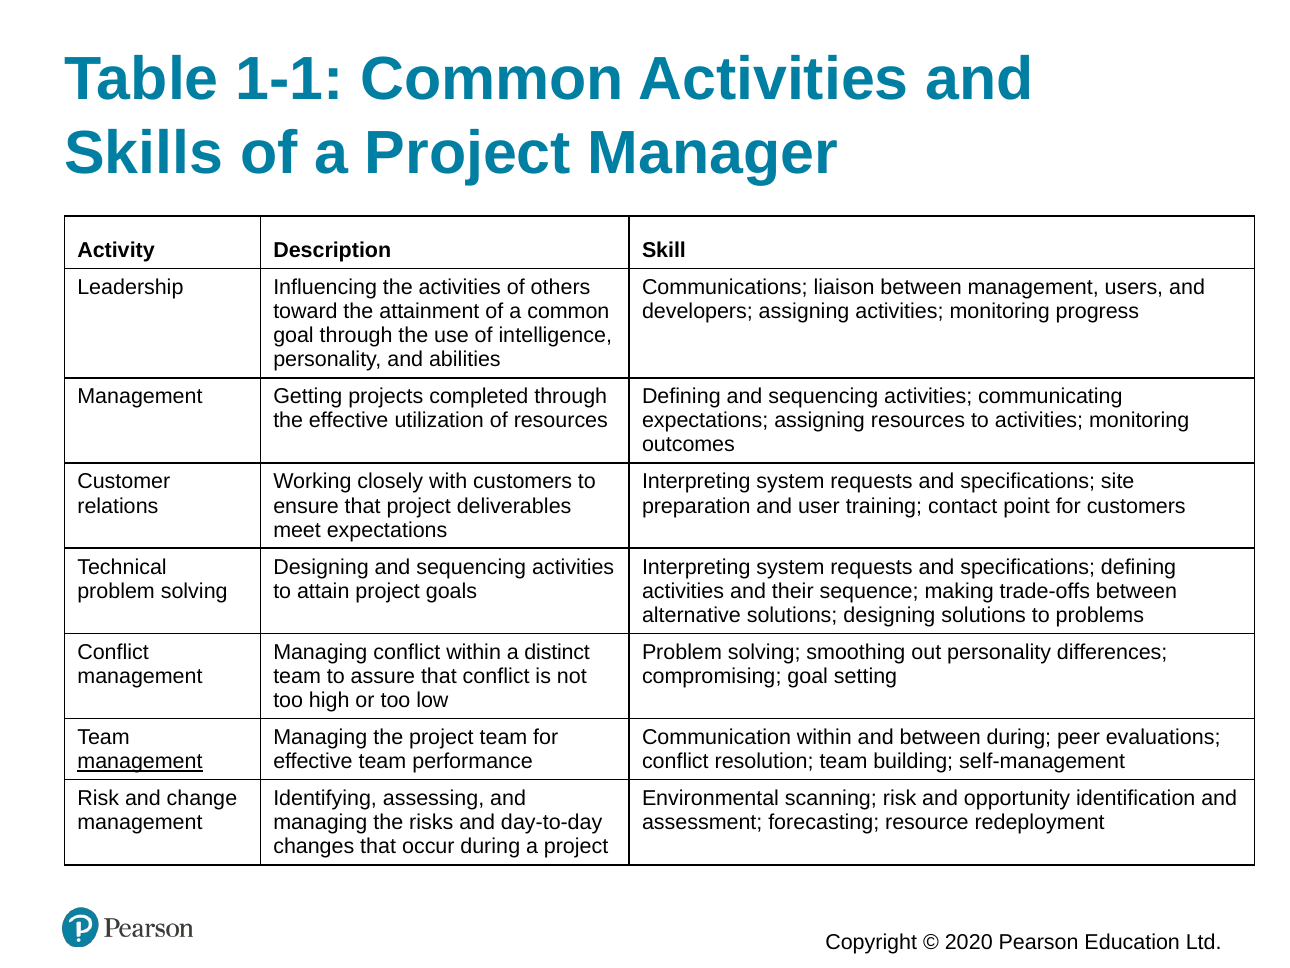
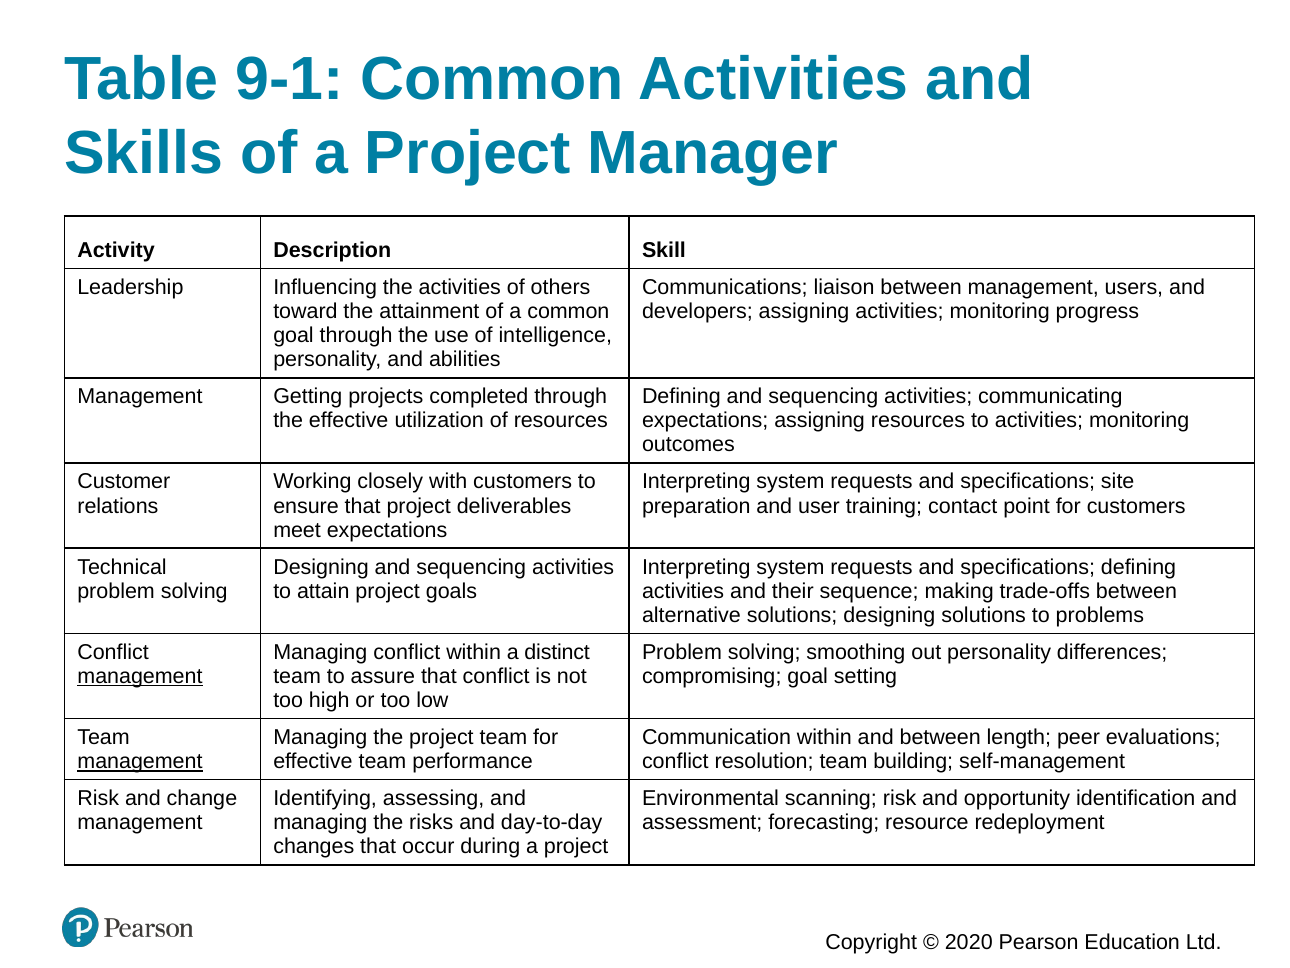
1-1: 1-1 -> 9-1 (290, 80)
management underline: none -> present (140, 676)
between during: during -> length (1019, 737)
